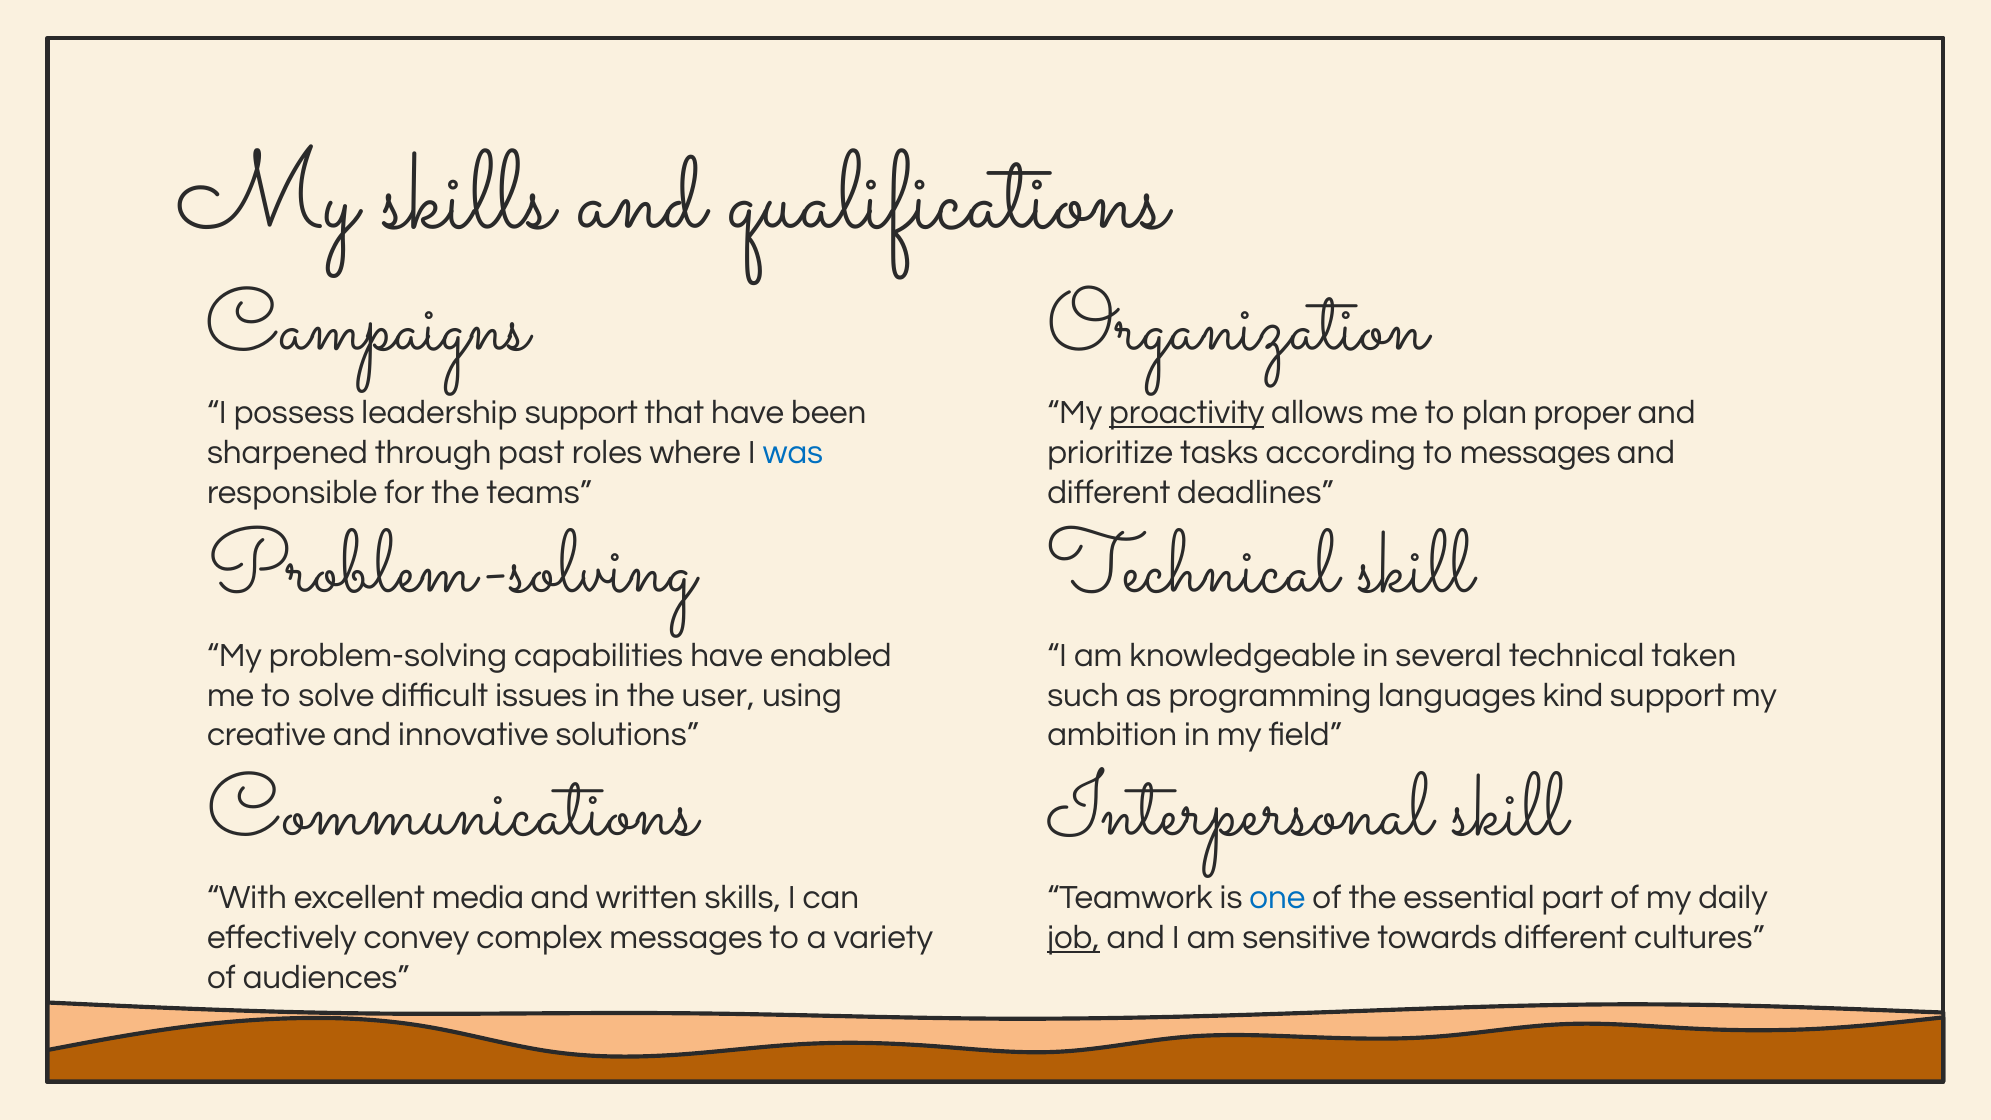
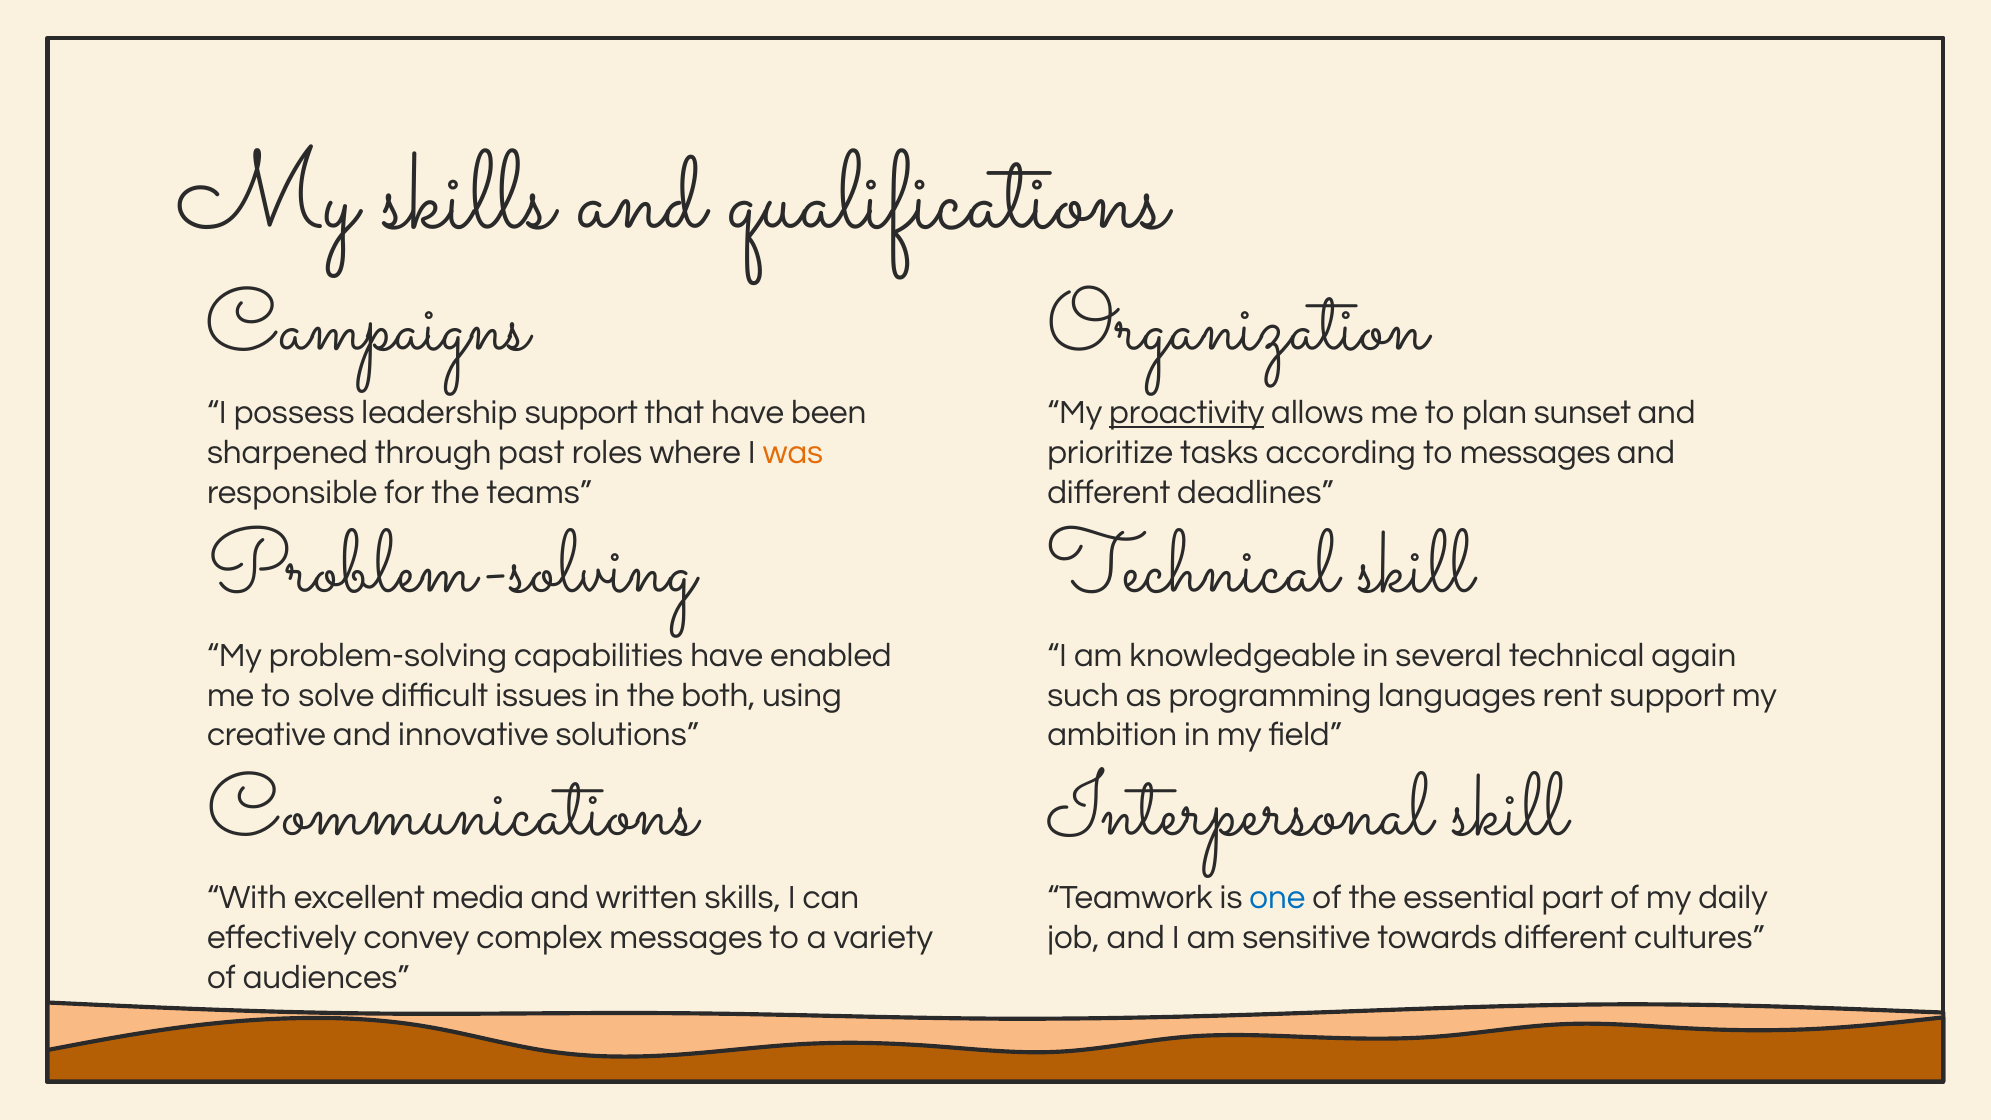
proper: proper -> sunset (1583, 413)
was colour: blue -> orange (793, 453)
taken: taken -> again (1694, 655)
user: user -> both (718, 695)
kind: kind -> rent (1573, 695)
job underline: present -> none (1074, 937)
